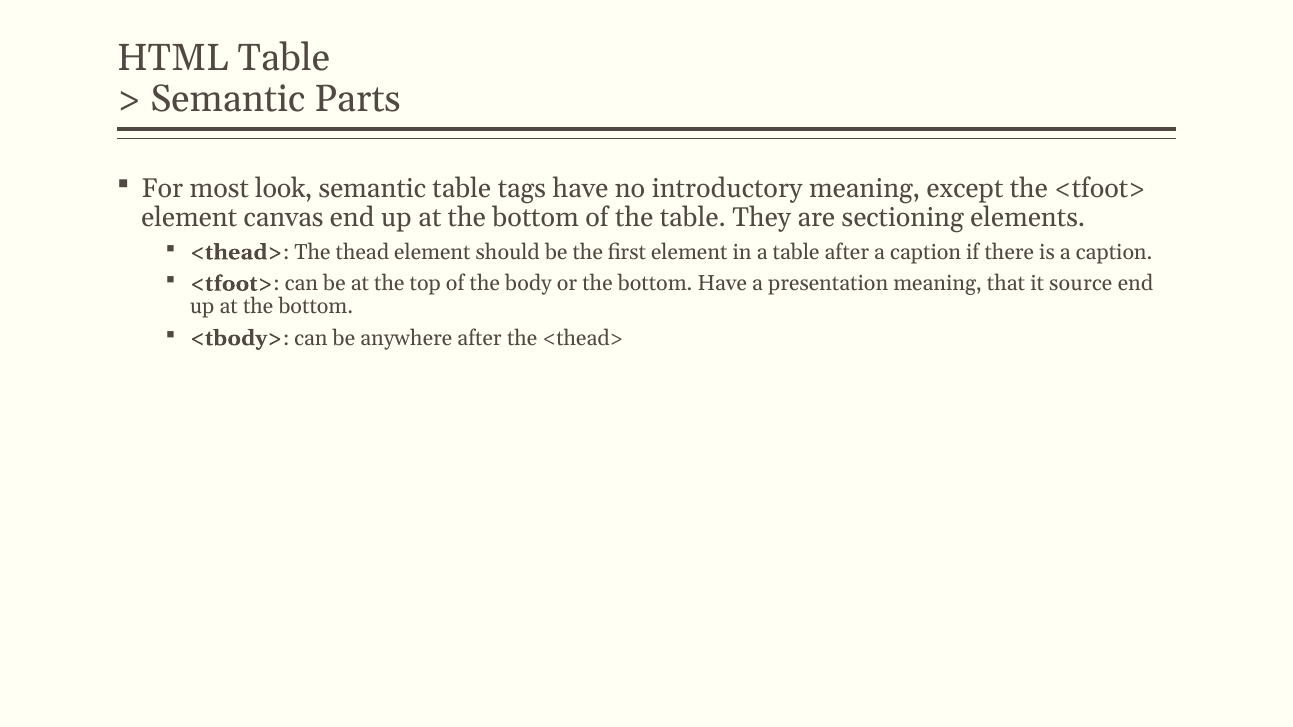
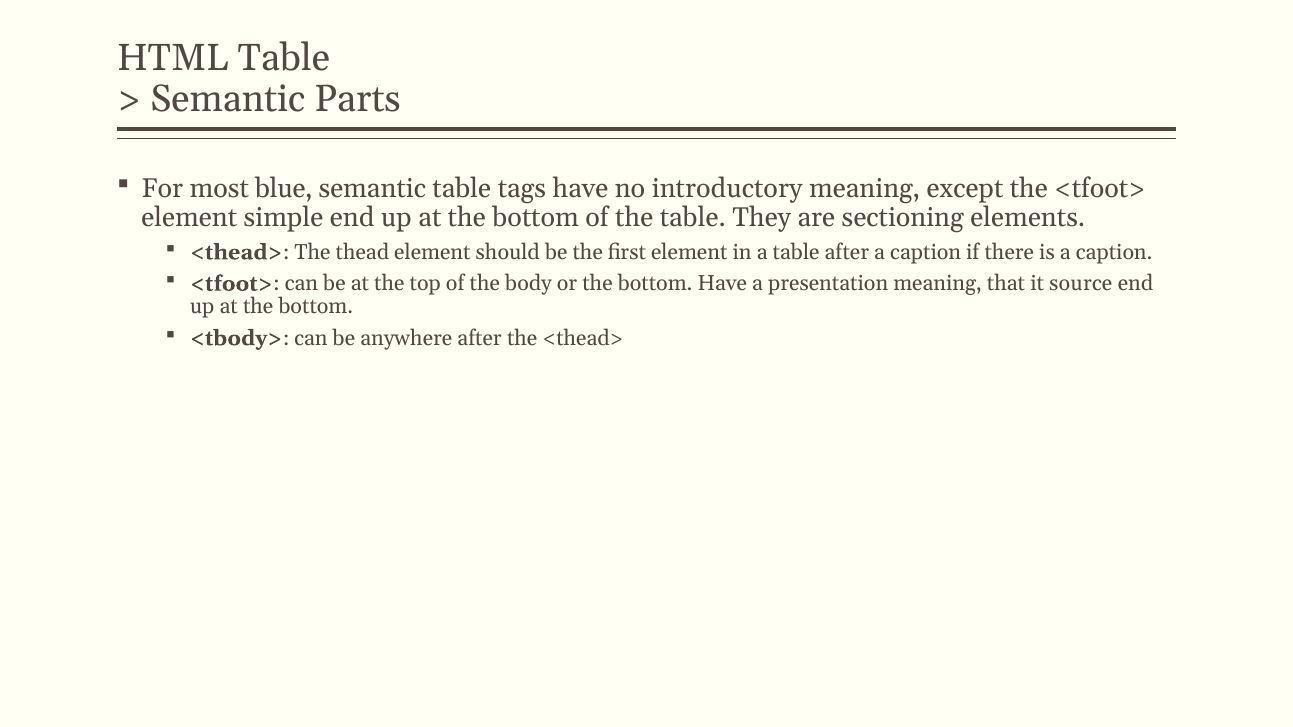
look: look -> blue (284, 189)
canvas: canvas -> simple (284, 218)
